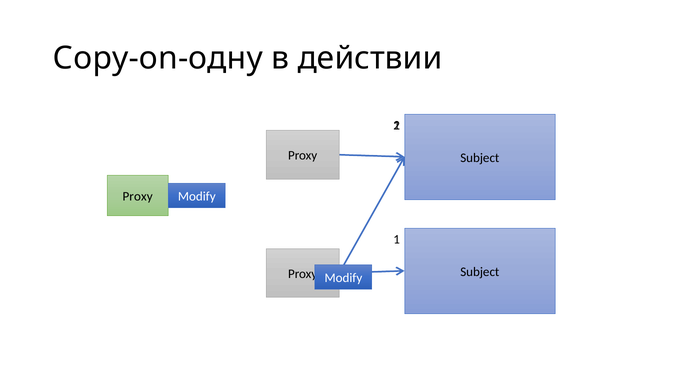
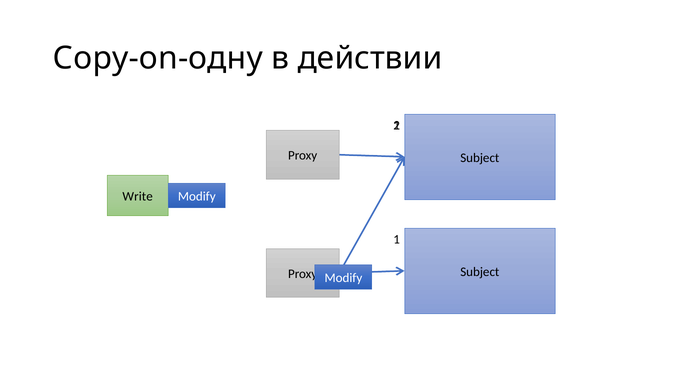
Proxy: Proxy -> Write (138, 196)
